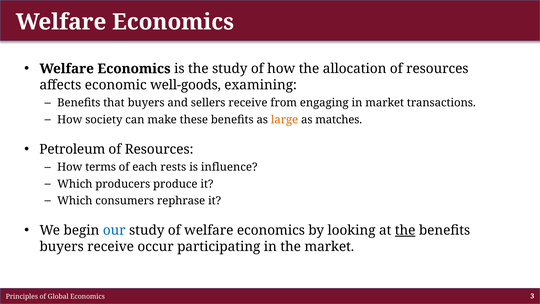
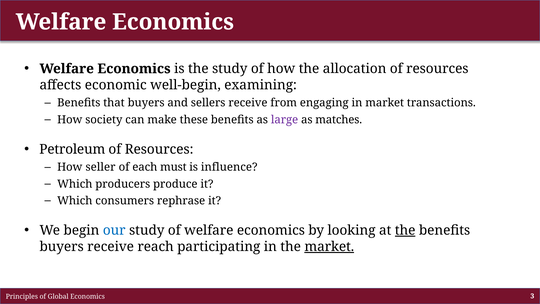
well-goods: well-goods -> well-begin (186, 85)
large colour: orange -> purple (285, 120)
terms: terms -> seller (101, 167)
rests: rests -> must (173, 167)
occur: occur -> reach (156, 246)
market underline: none -> present (329, 246)
